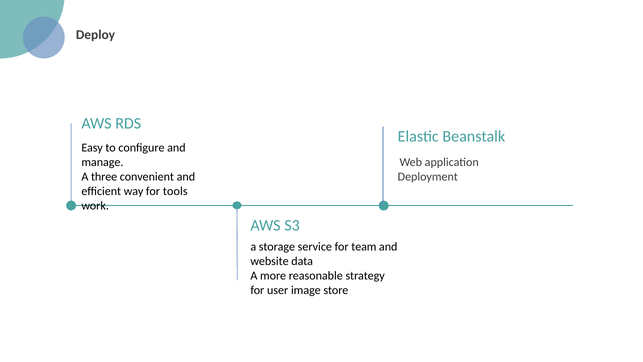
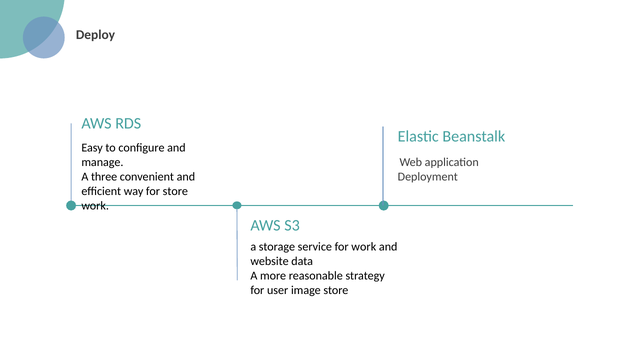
for tools: tools -> store (175, 191)
for team: team -> work (364, 247)
